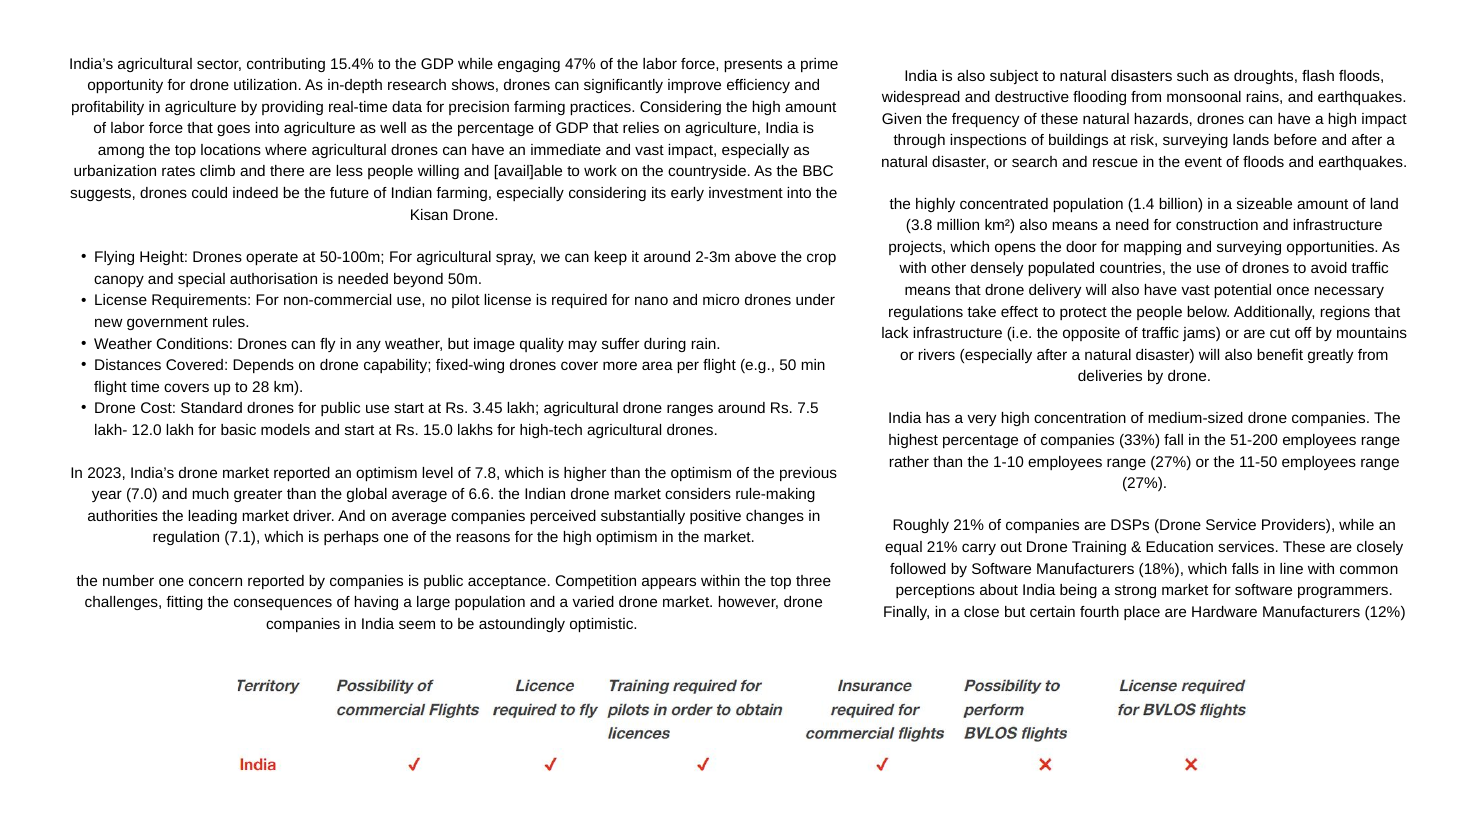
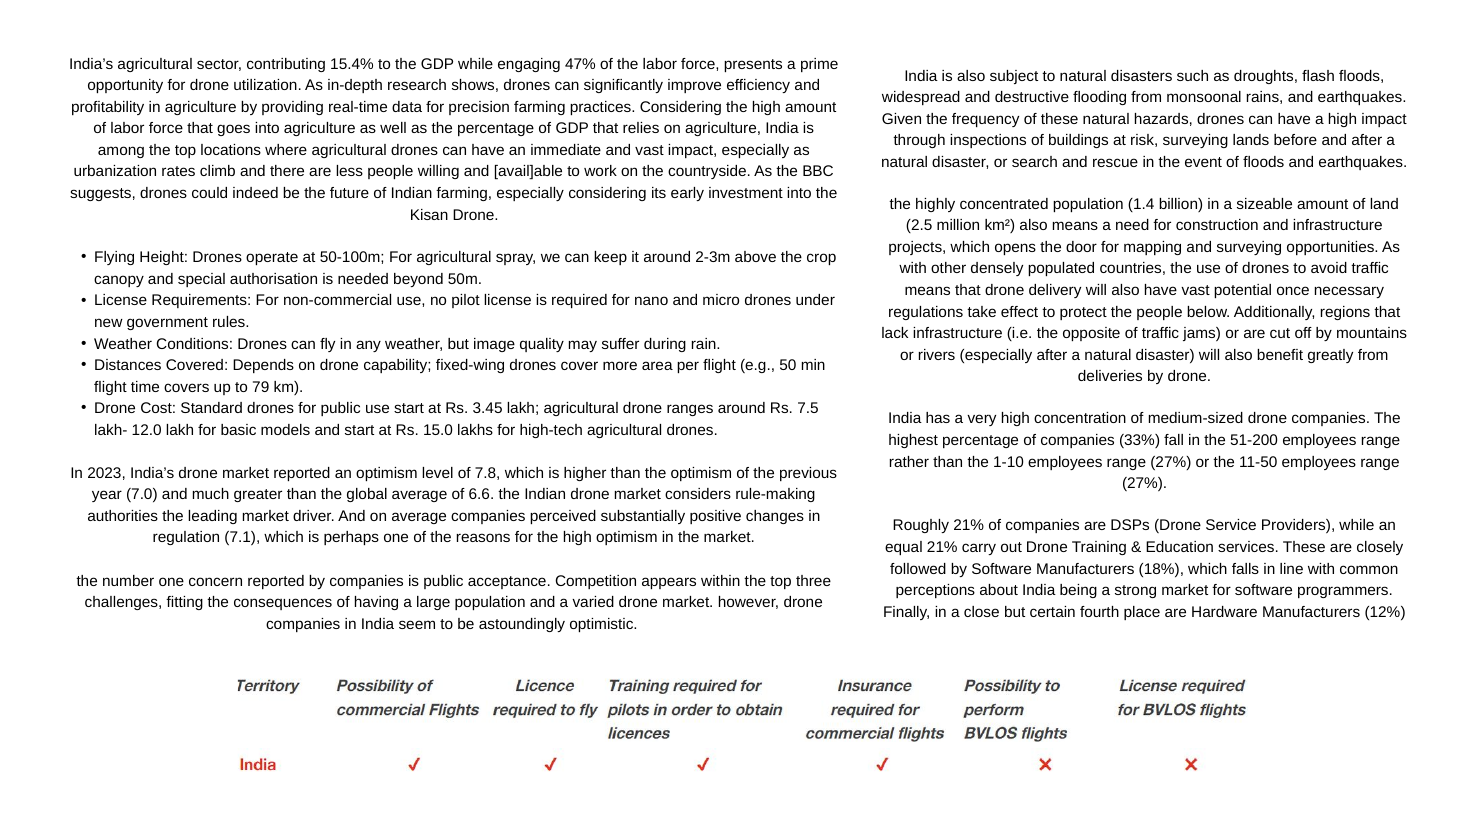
3.8: 3.8 -> 2.5 (919, 226)
28: 28 -> 79 (261, 387)
